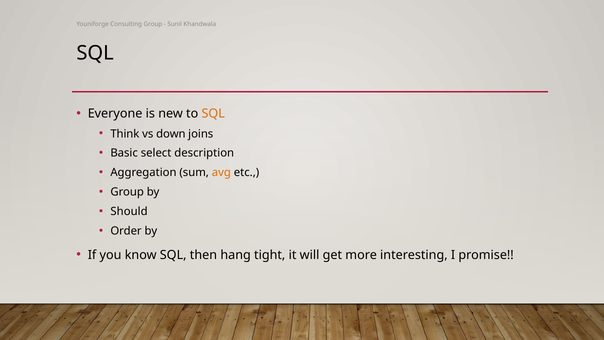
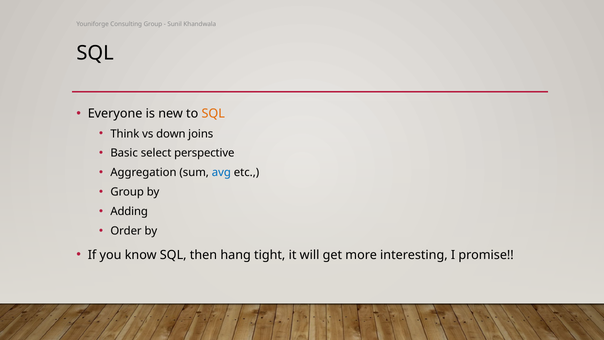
description: description -> perspective (204, 153)
avg colour: orange -> blue (221, 173)
Should: Should -> Adding (129, 211)
